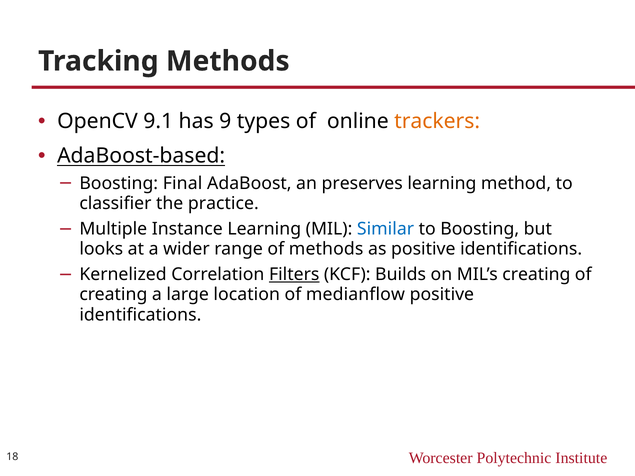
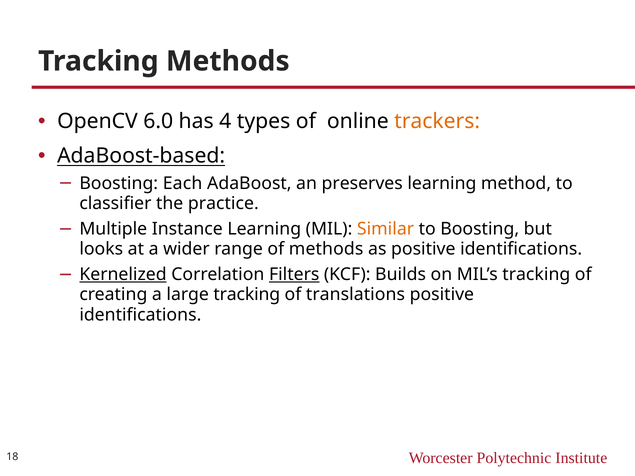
9.1: 9.1 -> 6.0 (158, 121)
9: 9 -> 4 (225, 121)
Final: Final -> Each (183, 183)
Similar colour: blue -> orange (386, 229)
Kernelized underline: none -> present (123, 275)
MIL’s creating: creating -> tracking (536, 275)
large location: location -> tracking (247, 295)
medianflow: medianflow -> translations (355, 295)
